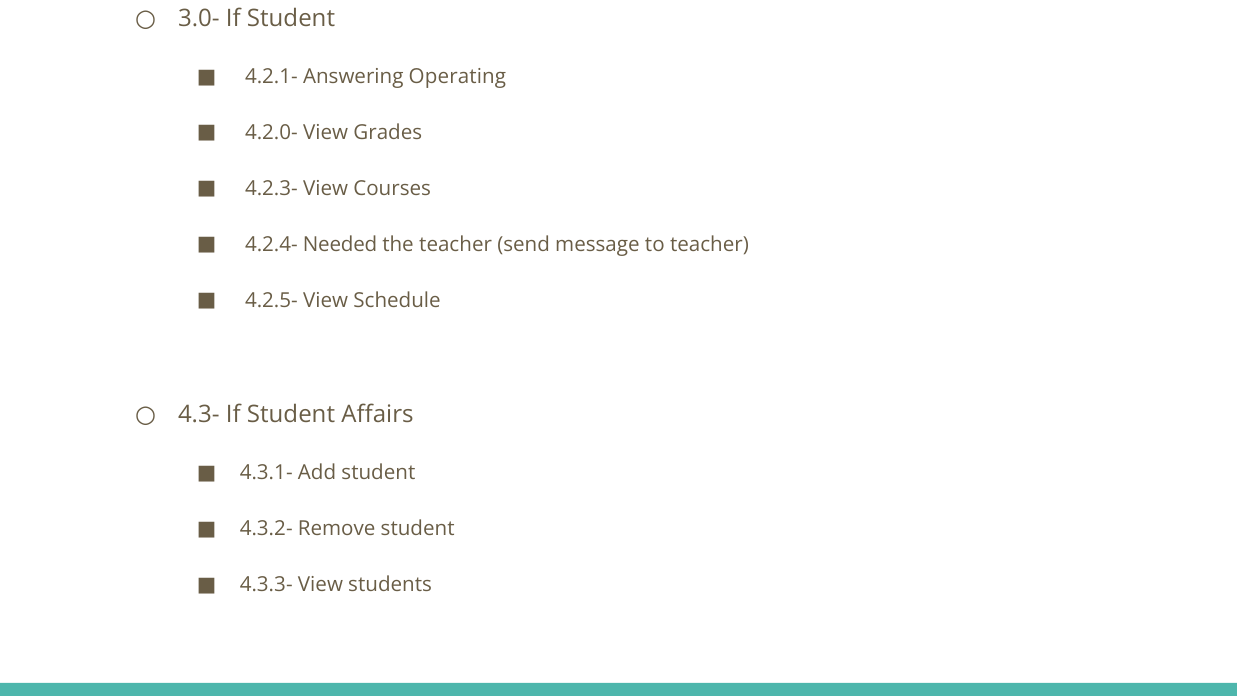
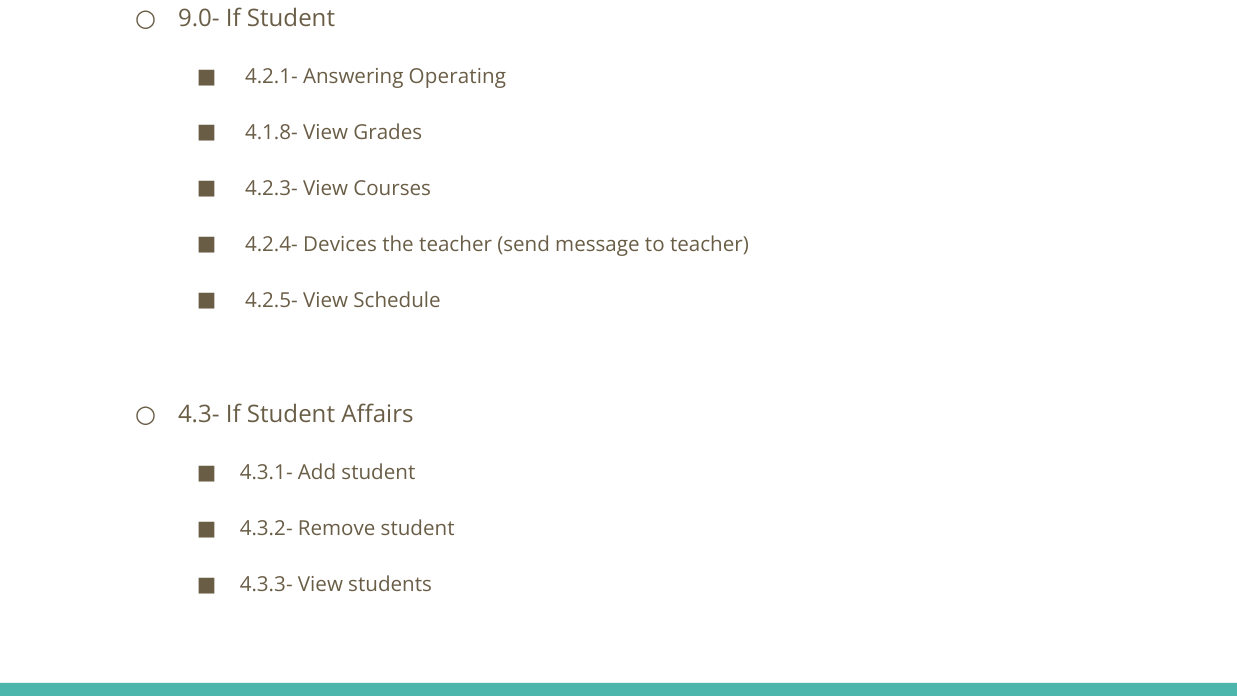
3.0-: 3.0- -> 9.0- (199, 19)
4.2.0-: 4.2.0- -> 4.1.8- (271, 132)
Needed: Needed -> Devices (340, 244)
